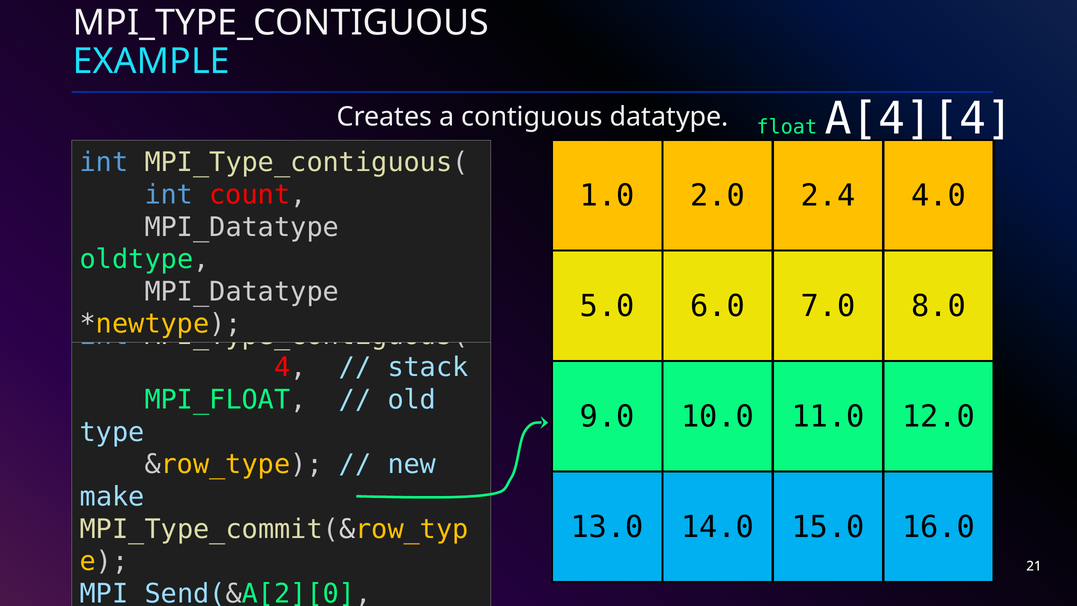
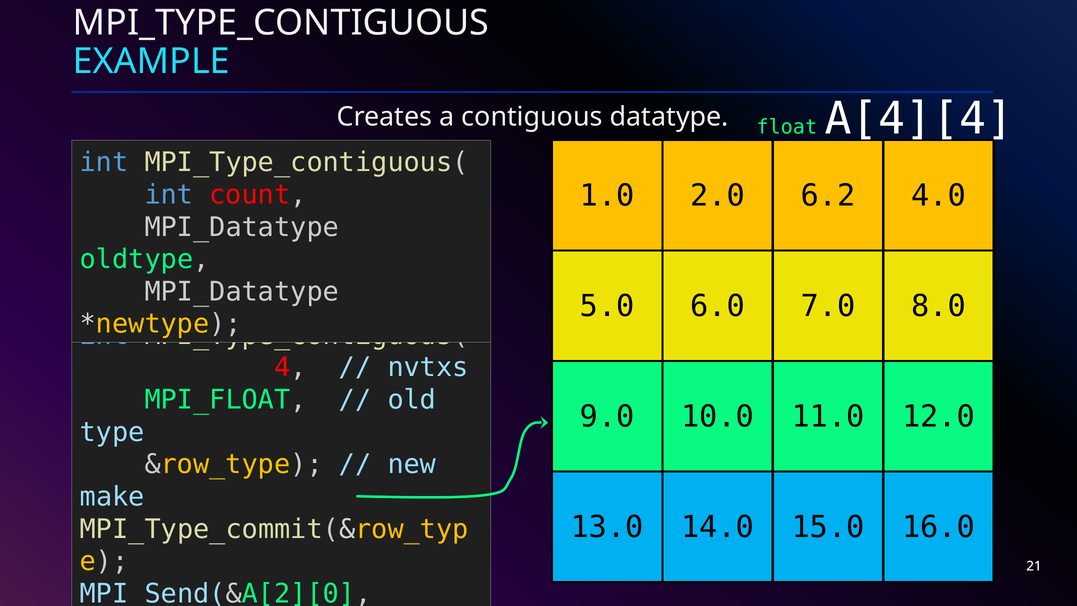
2.4: 2.4 -> 6.2 (828, 196)
stack: stack -> nvtxs (428, 367)
